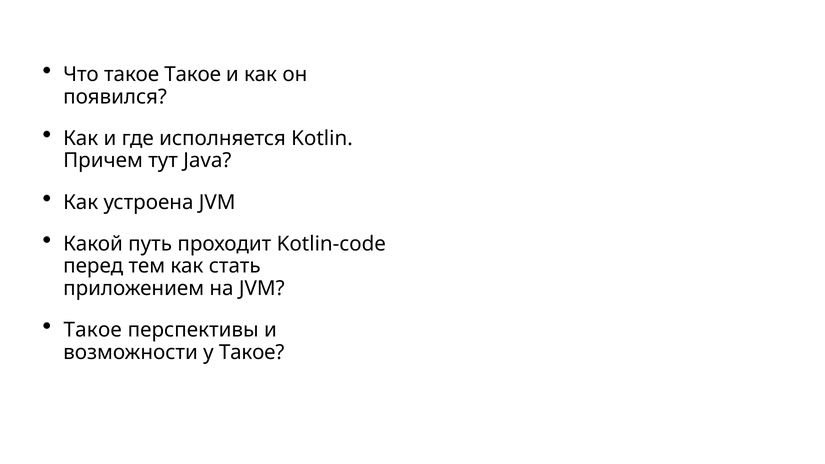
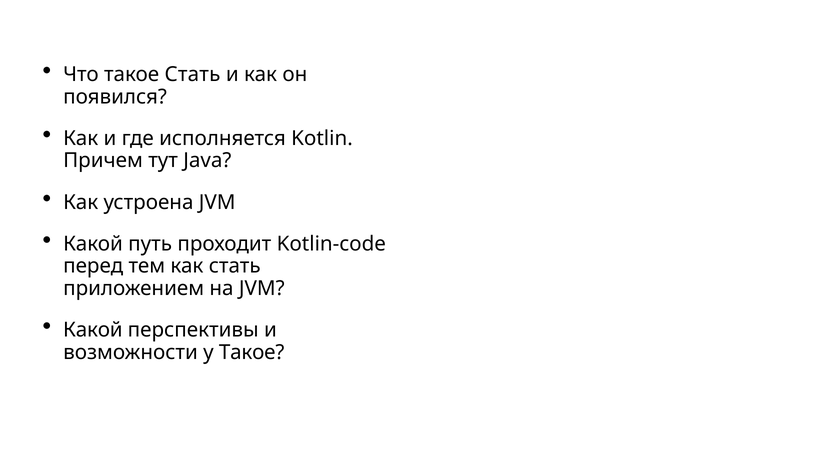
такое Такое: Такое -> Стать (192, 74)
Такое: Такое -> Какой (93, 330)
